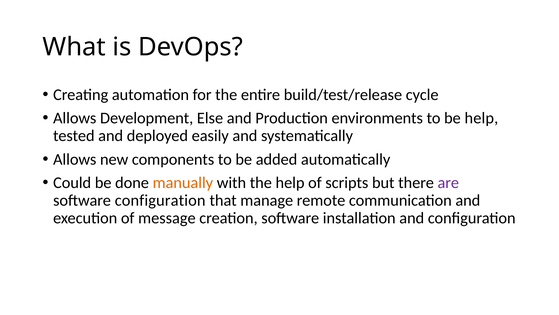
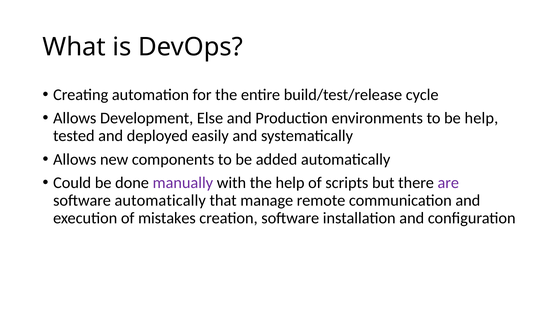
manually colour: orange -> purple (183, 182)
software configuration: configuration -> automatically (160, 200)
message: message -> mistakes (167, 218)
